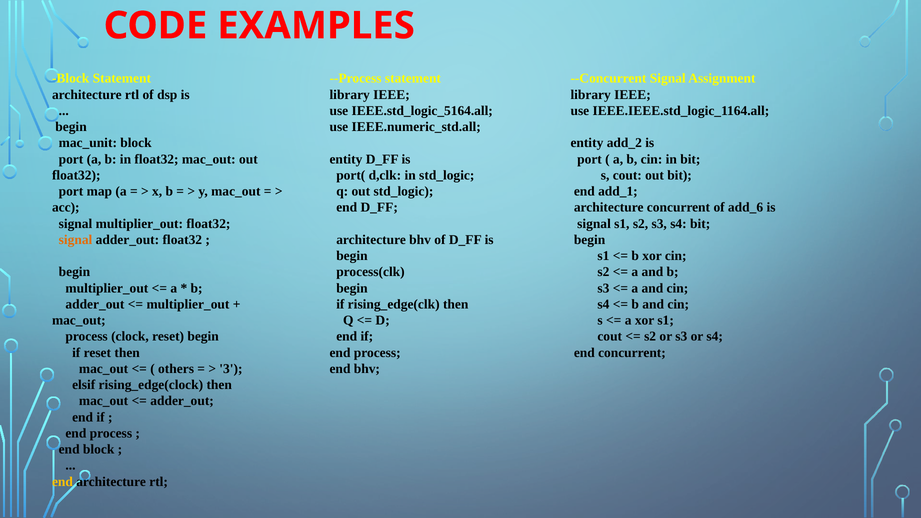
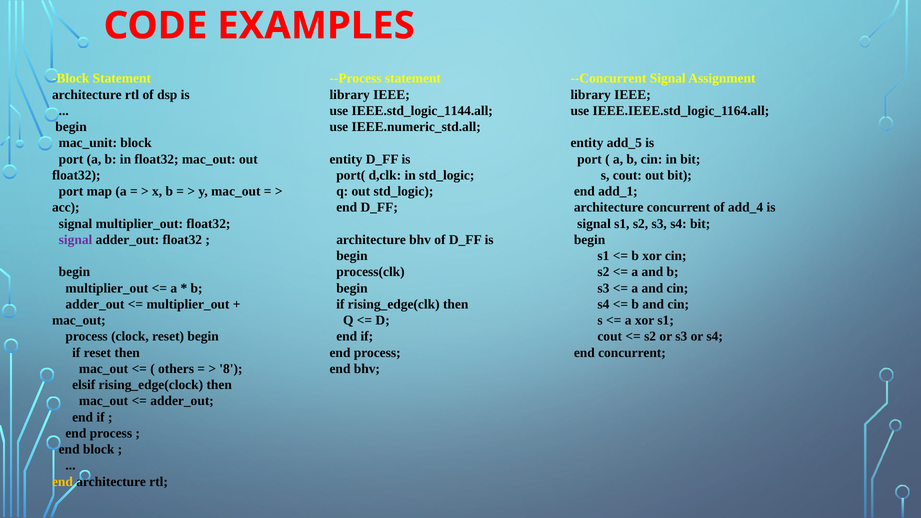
IEEE.std_logic_5164.all: IEEE.std_logic_5164.all -> IEEE.std_logic_1144.all (422, 111)
add_2: add_2 -> add_5 (624, 143)
add_6: add_6 -> add_4 (746, 208)
signal colour: orange -> purple (76, 240)
3: 3 -> 8 (231, 369)
